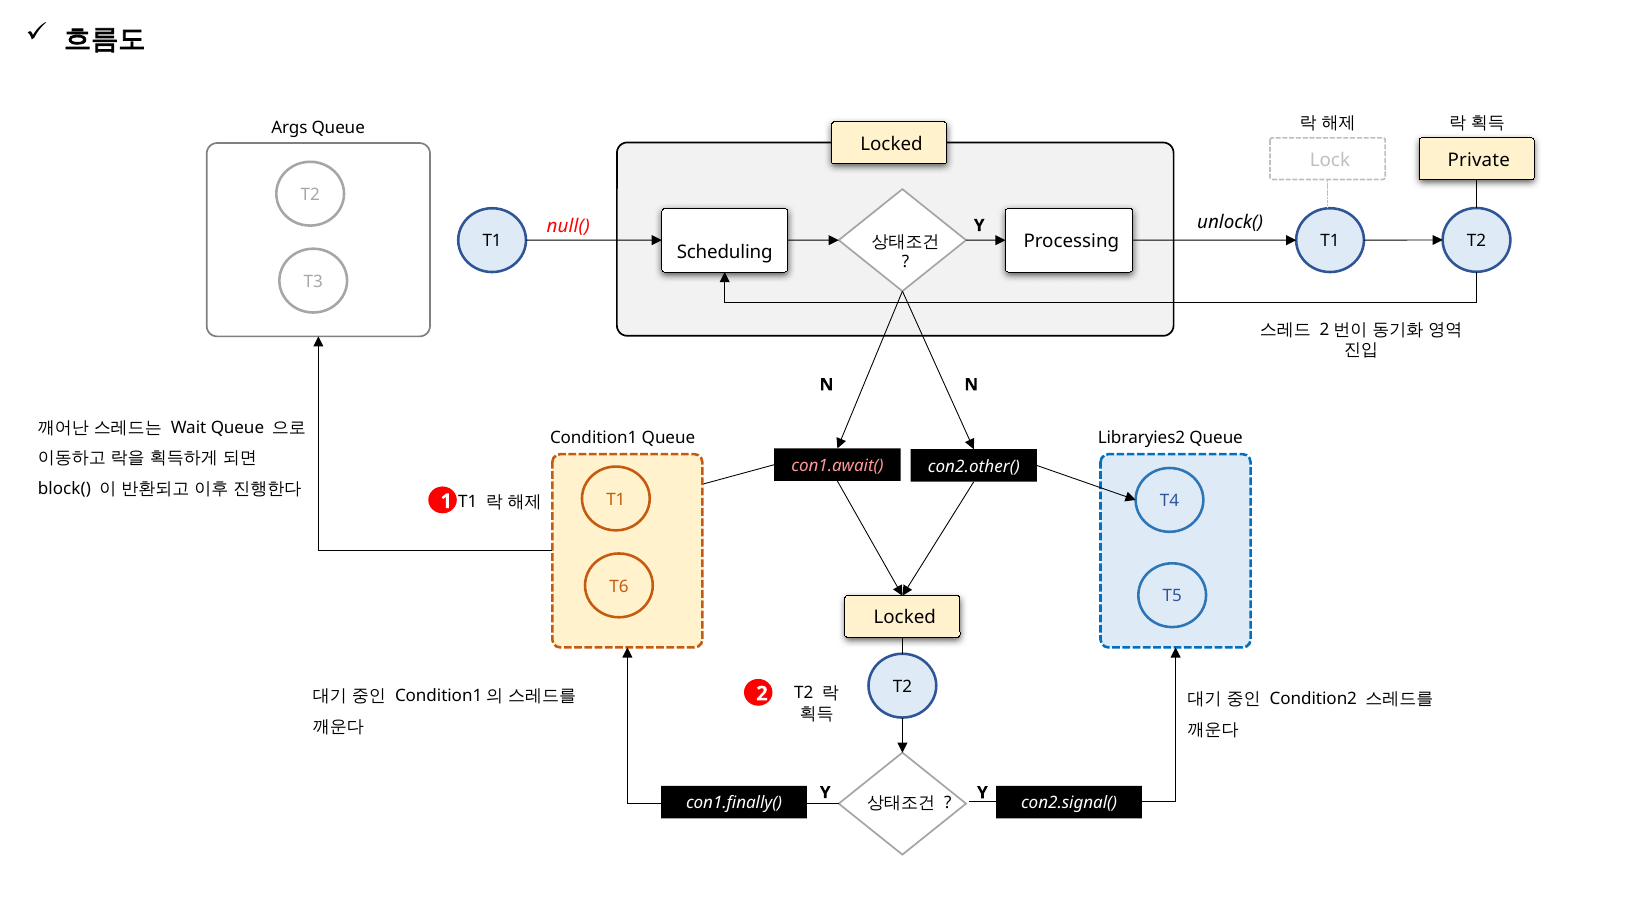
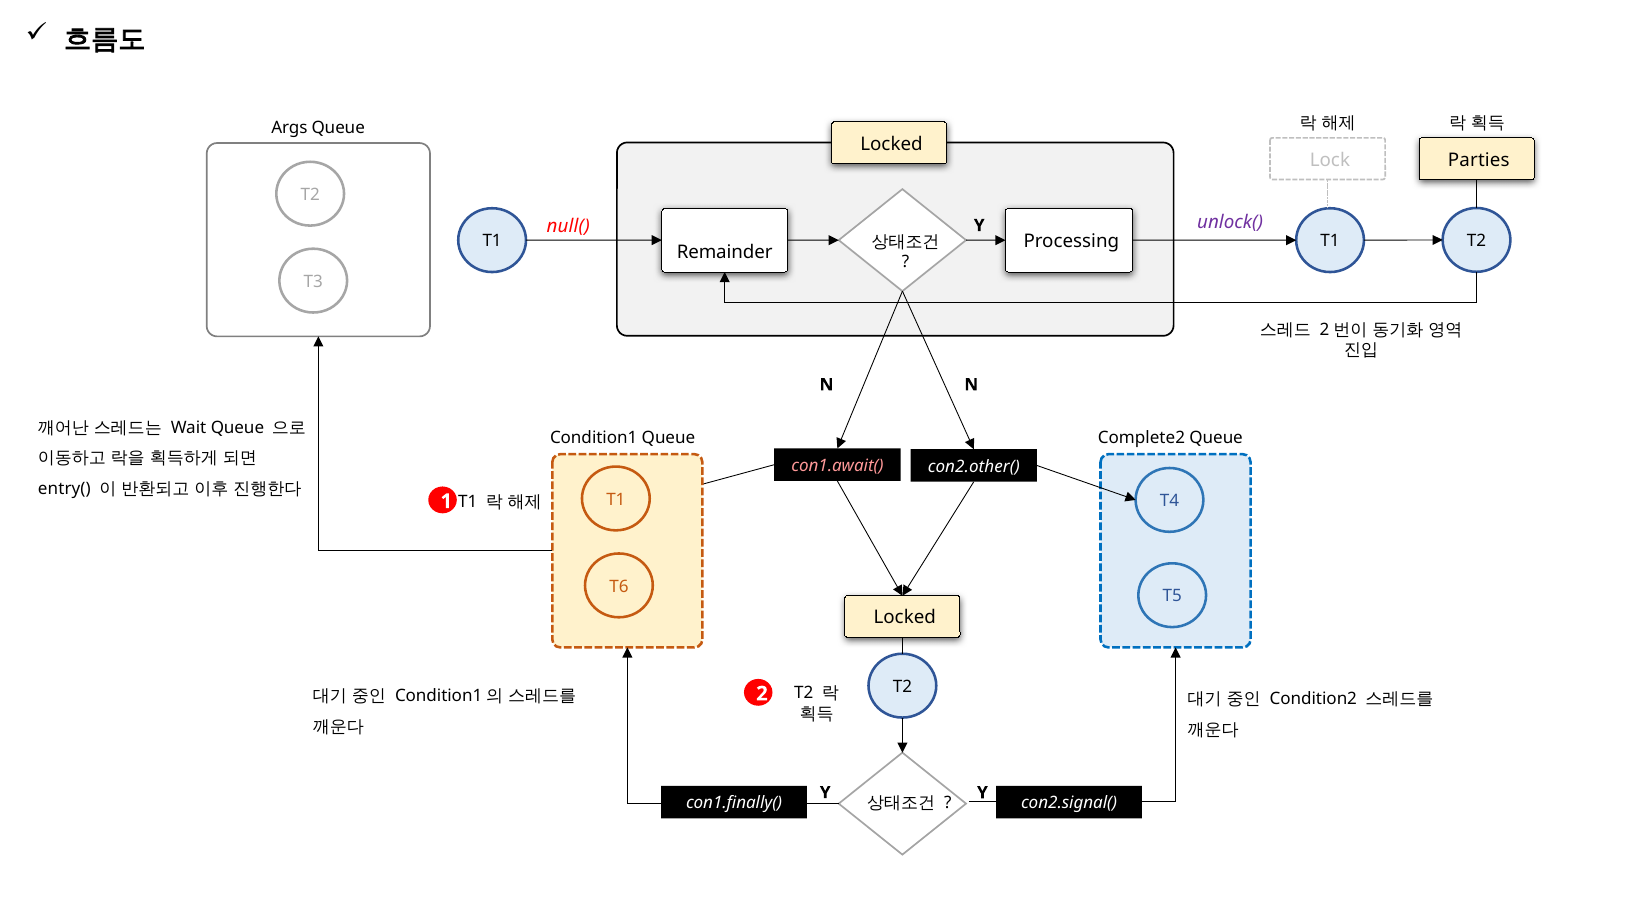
Private: Private -> Parties (1479, 160)
unlock( colour: black -> purple (1230, 222)
Scheduling: Scheduling -> Remainder (725, 253)
Libraryies2: Libraryies2 -> Complete2 (1141, 438)
block(: block( -> entry( (64, 489)
